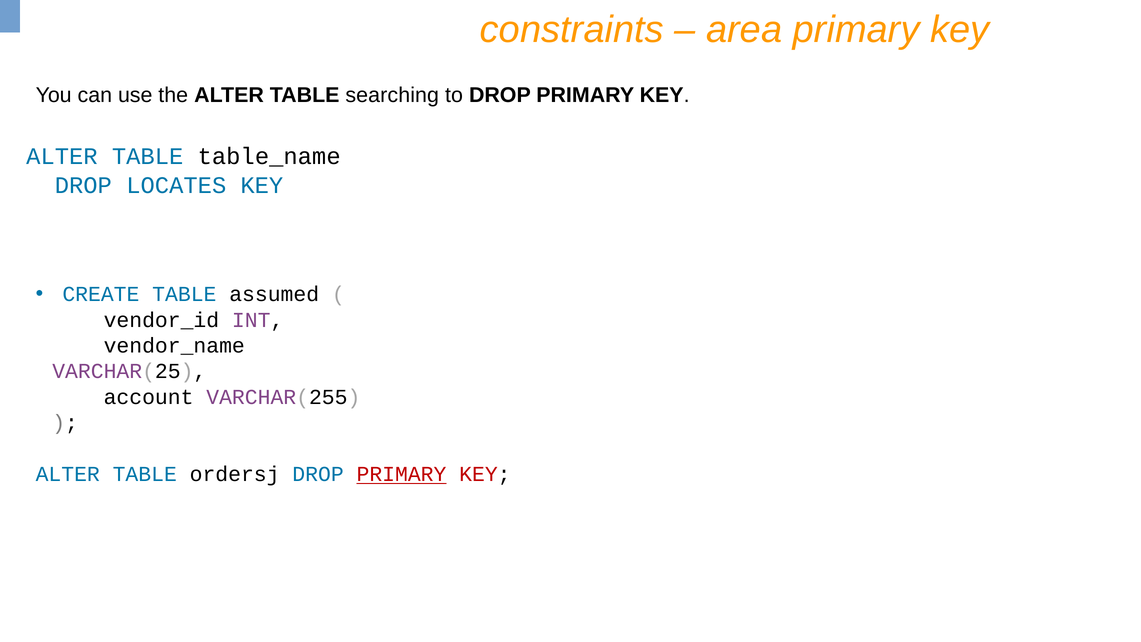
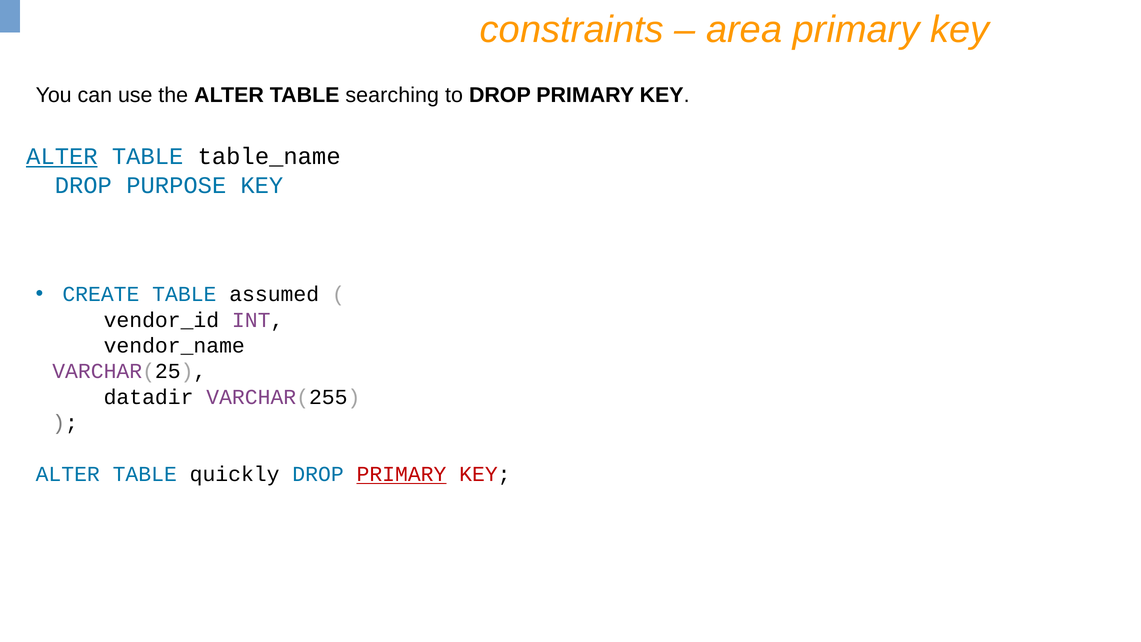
ALTER underline: none -> present (62, 157)
LOCATES: LOCATES -> PURPOSE (176, 185)
account: account -> datadir (149, 397)
ordersj: ordersj -> quickly (235, 474)
